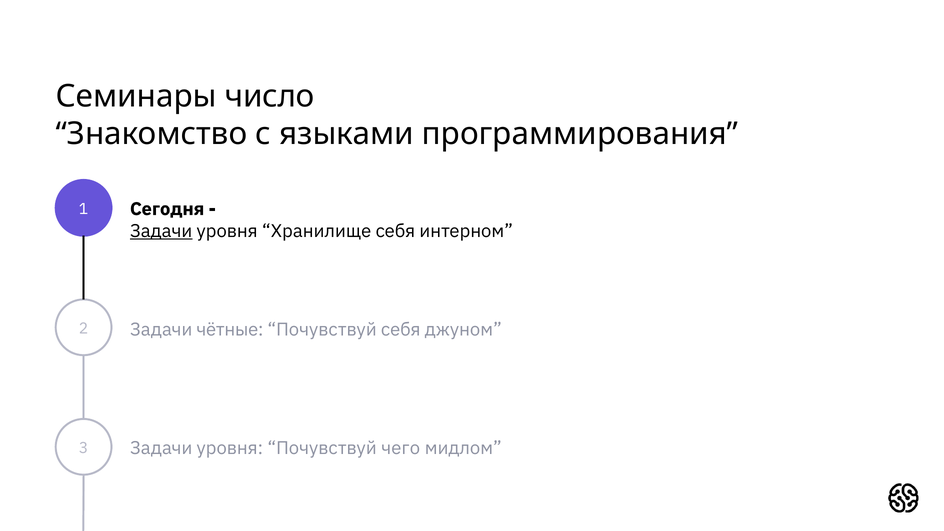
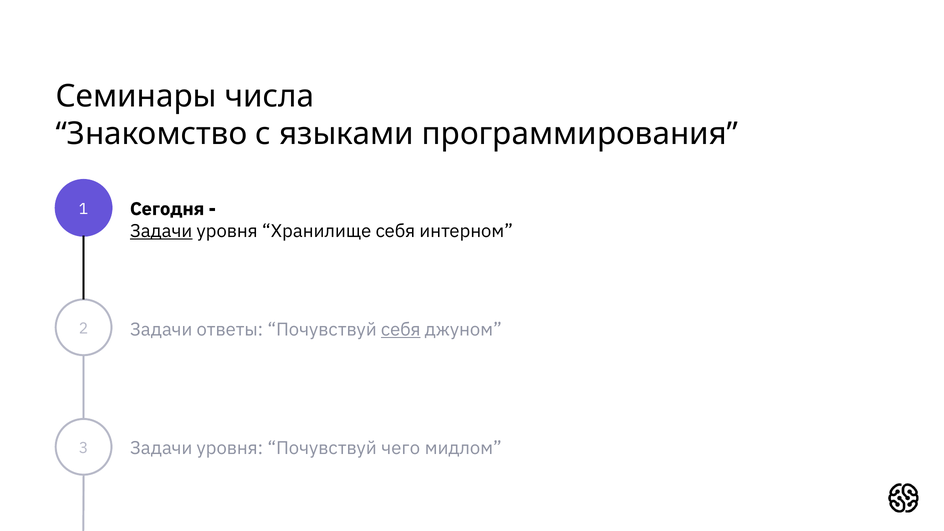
число: число -> числа (270, 96)
чётные: чётные -> ответы (230, 330)
себя underline: none -> present (401, 330)
